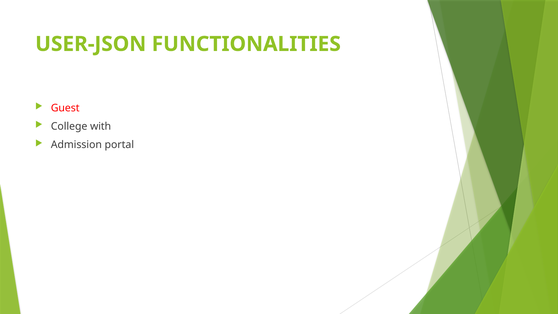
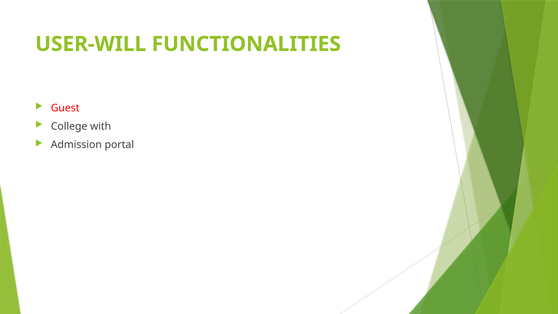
USER-JSON: USER-JSON -> USER-WILL (91, 44)
